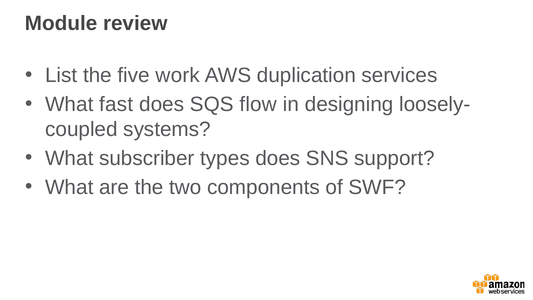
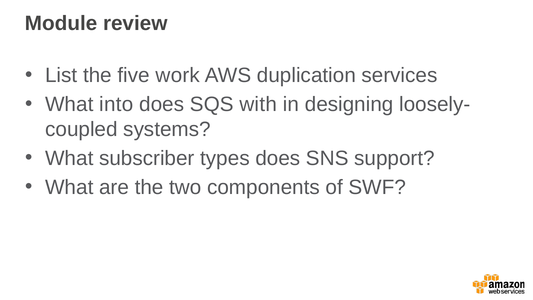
fast: fast -> into (116, 104)
flow: flow -> with (258, 104)
